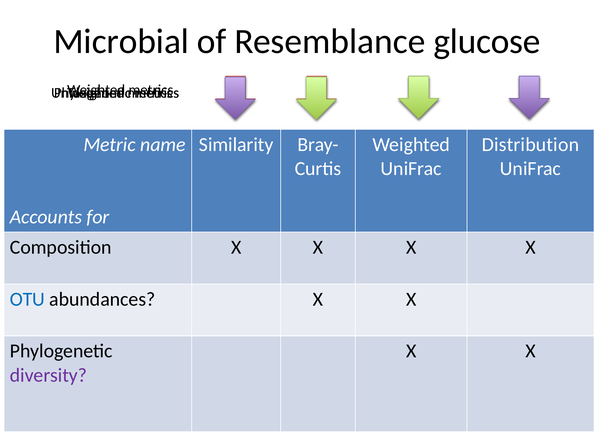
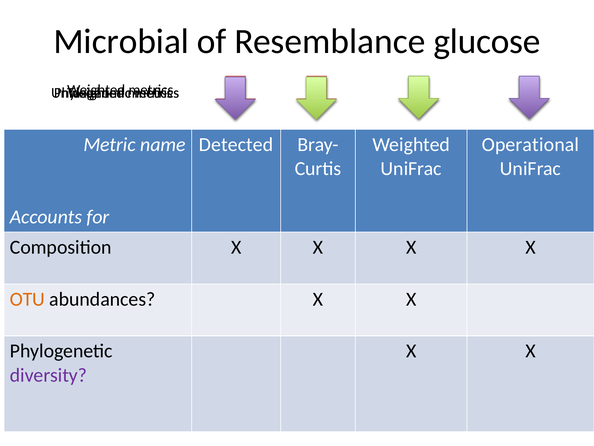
Similarity: Similarity -> Detected (236, 144)
Distribution: Distribution -> Operational (530, 144)
OTU colour: blue -> orange (27, 299)
